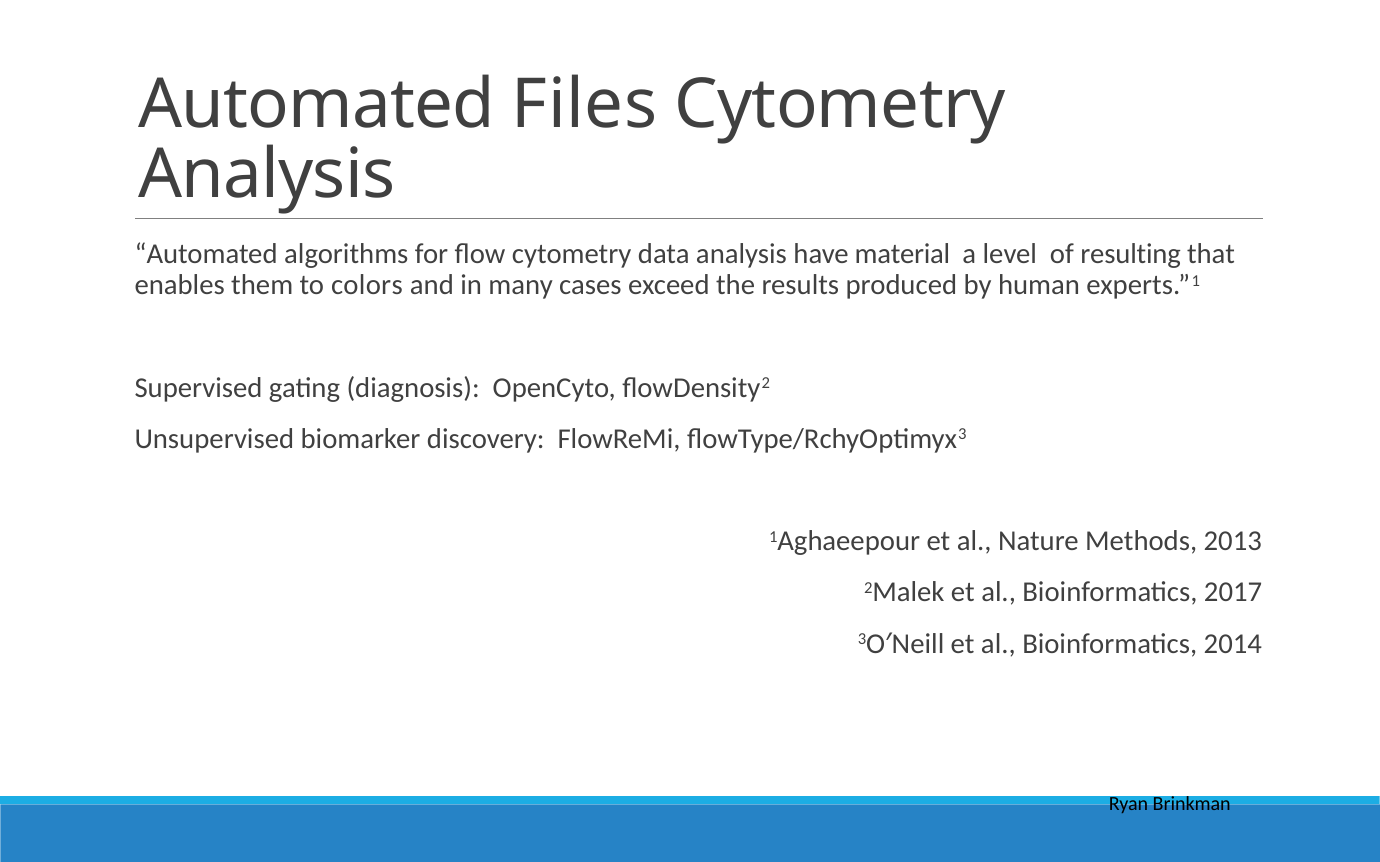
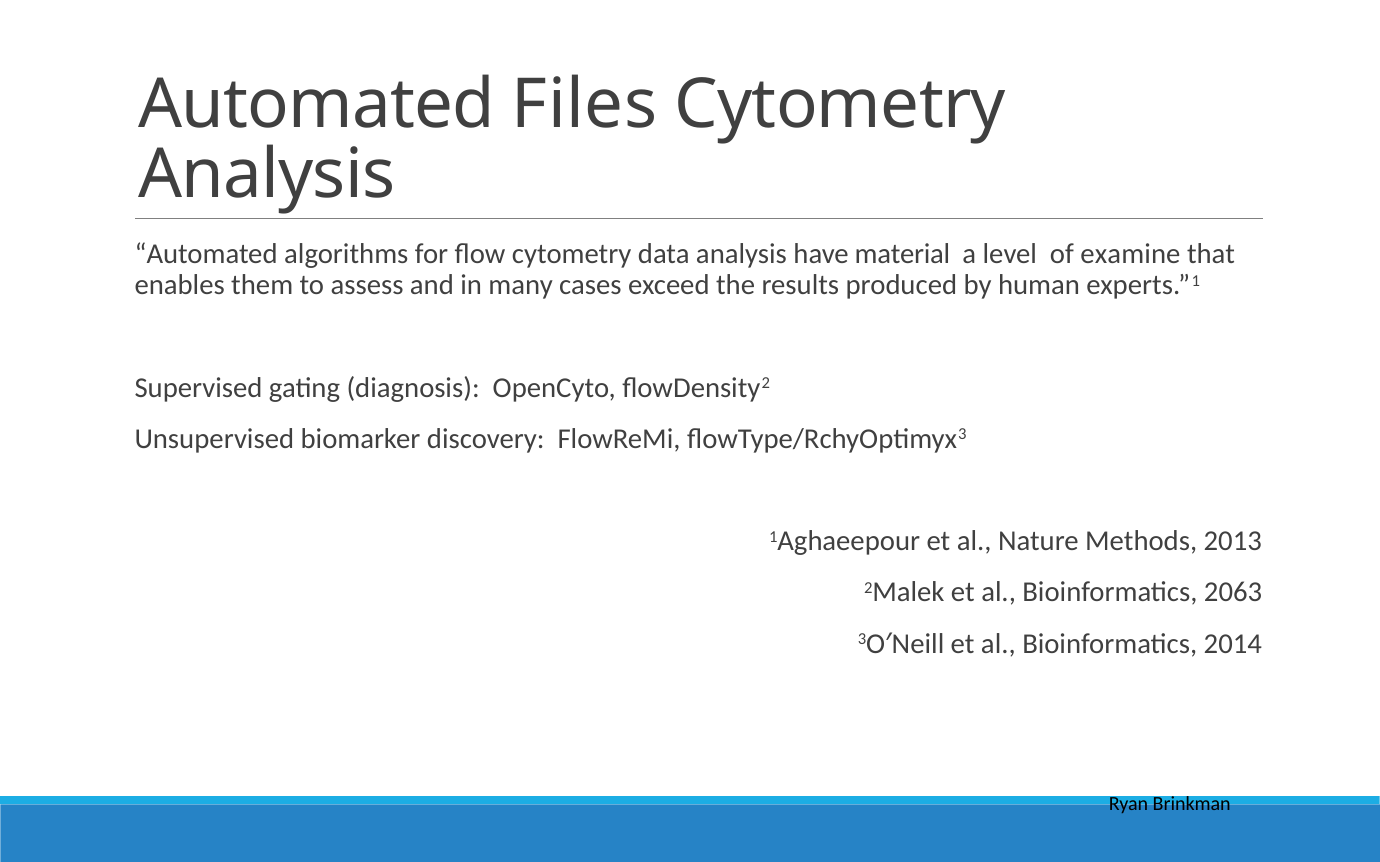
resulting: resulting -> examine (1130, 254)
colors: colors -> assess (367, 285)
2017: 2017 -> 2063 (1233, 593)
